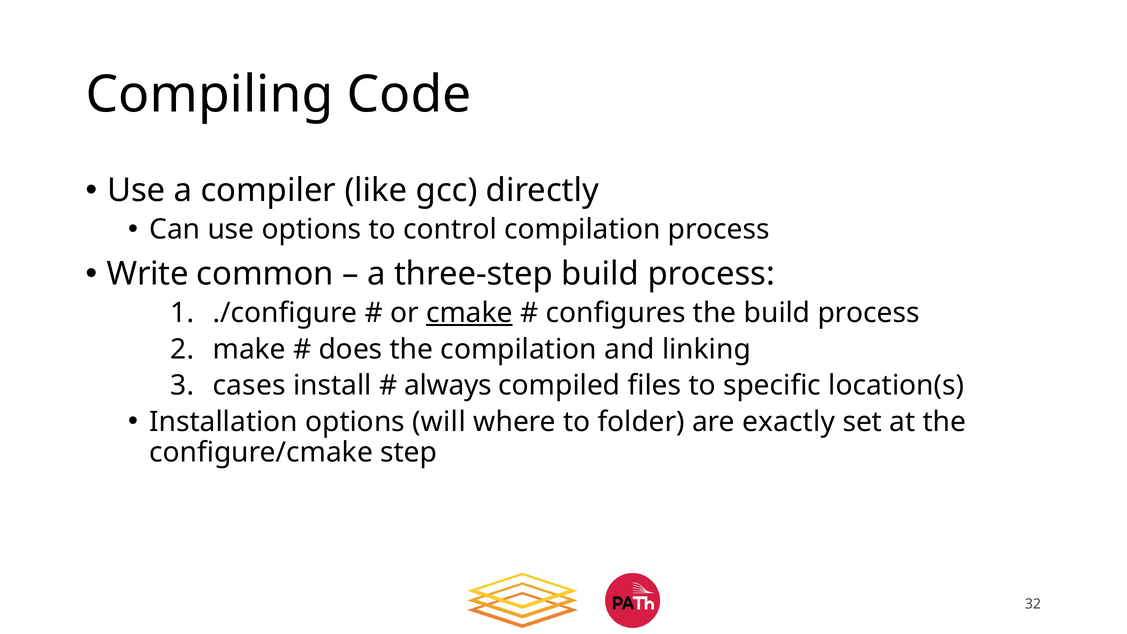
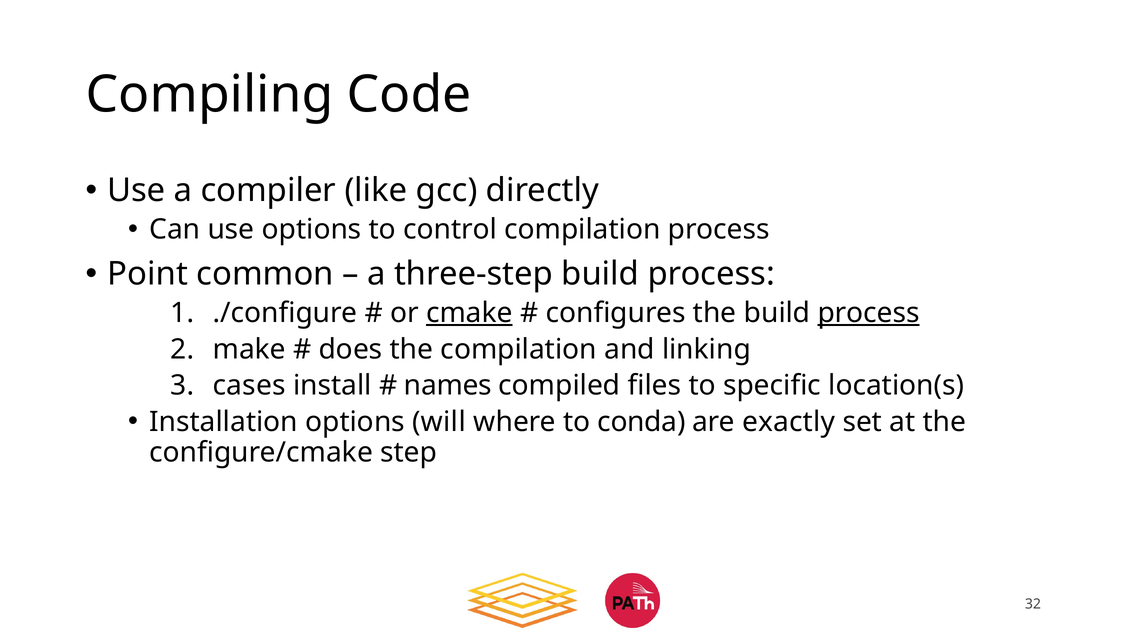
Write: Write -> Point (147, 274)
process underline: none -> present (869, 313)
always: always -> names (448, 385)
folder: folder -> conda (641, 422)
